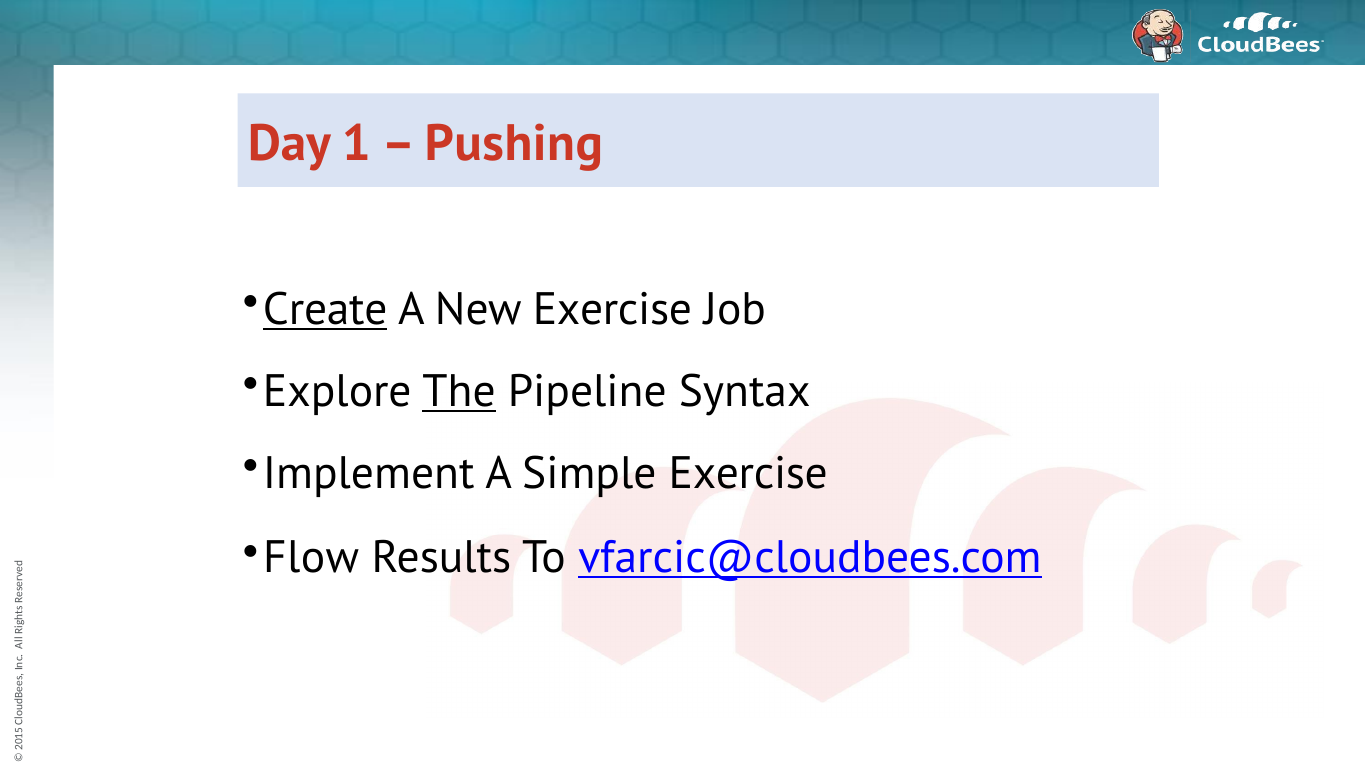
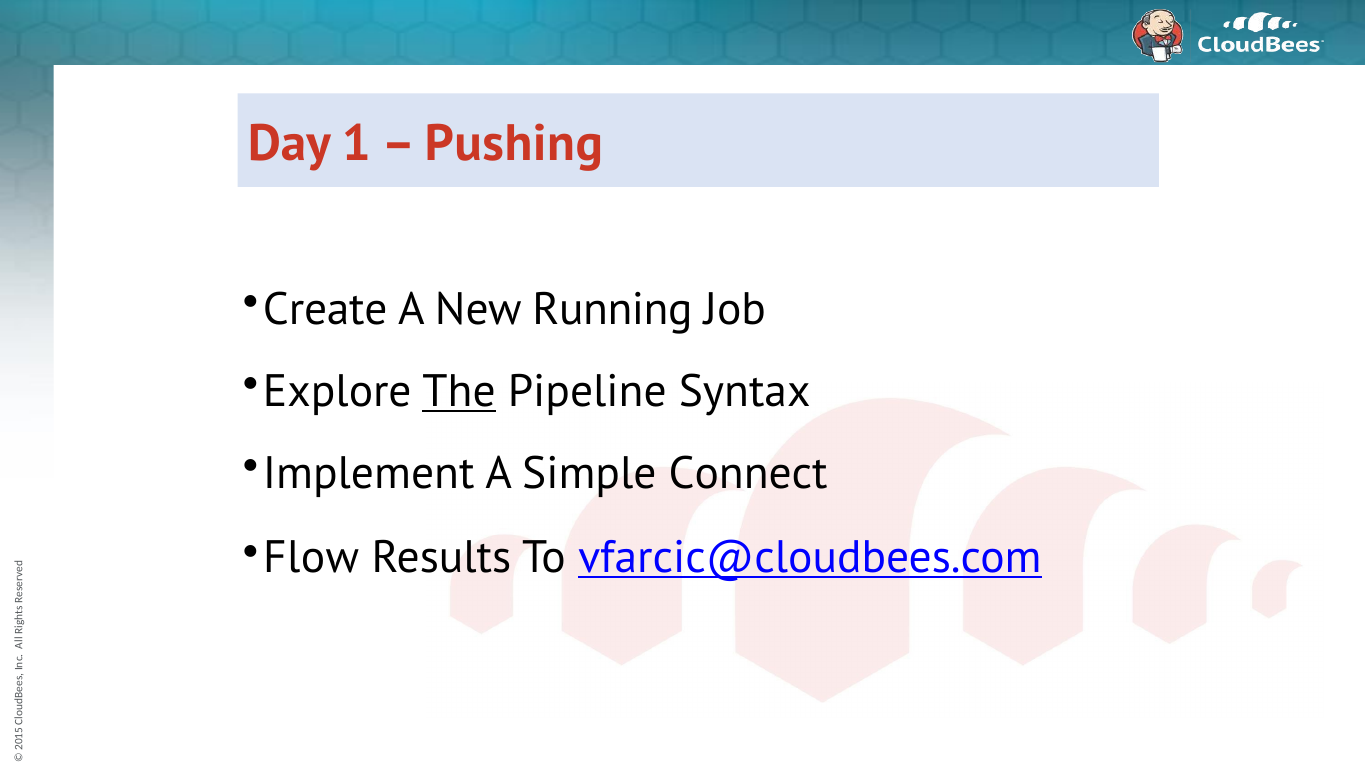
Create underline: present -> none (325, 309)
New Exercise: Exercise -> Running (613, 309)
Simple Exercise: Exercise -> Connect (748, 473)
